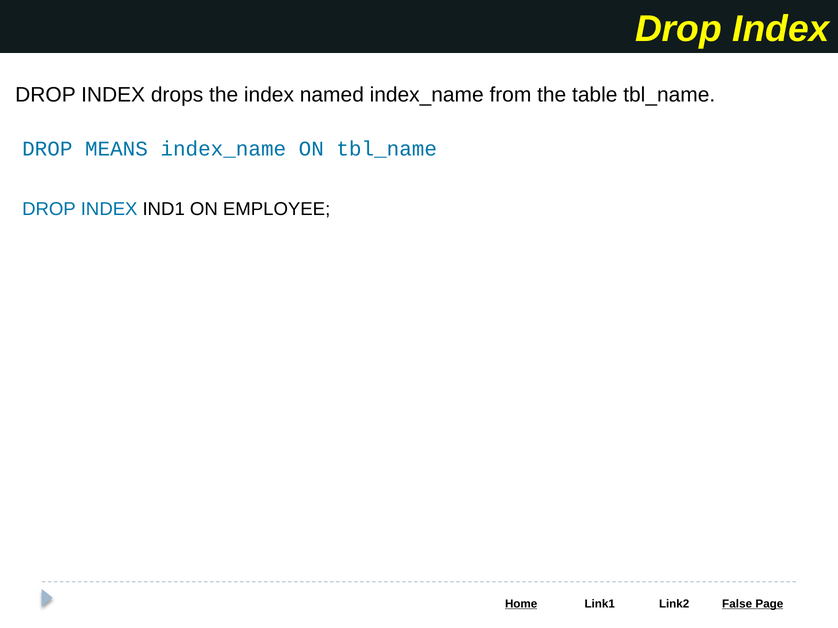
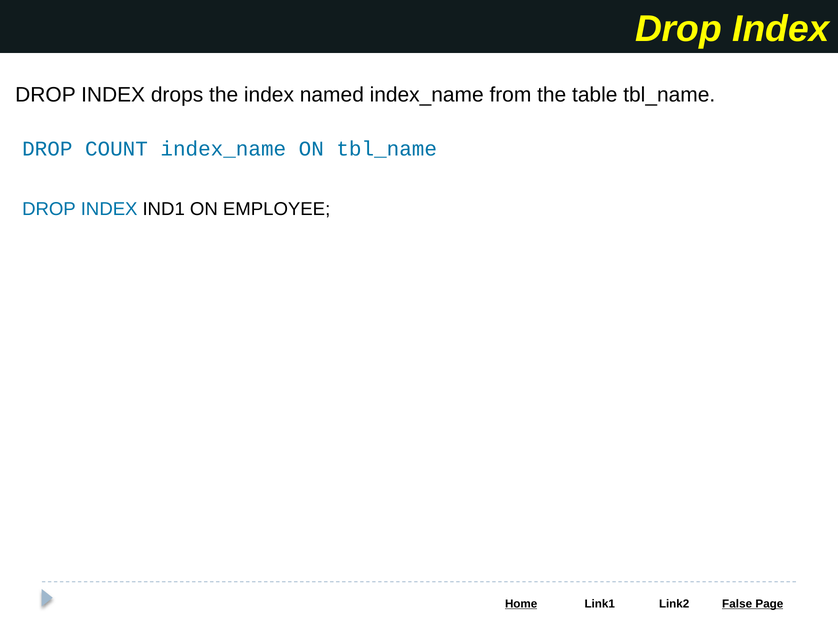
MEANS: MEANS -> COUNT (116, 149)
